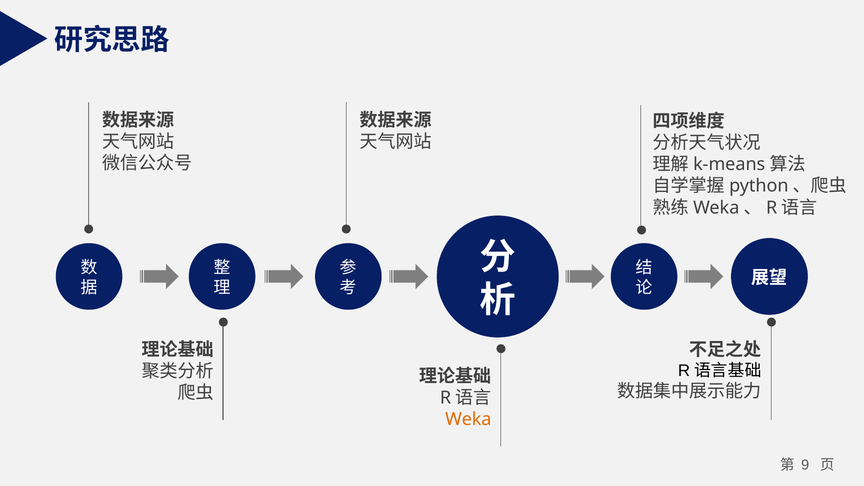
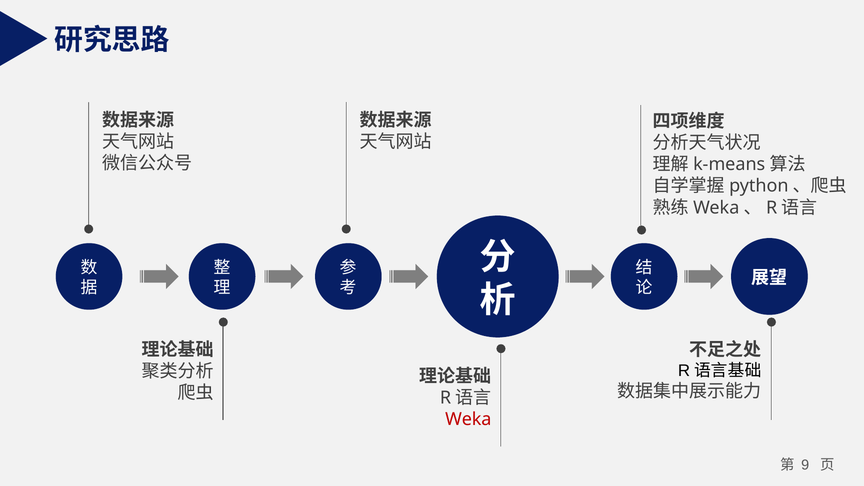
Weka colour: orange -> red (468, 419)
